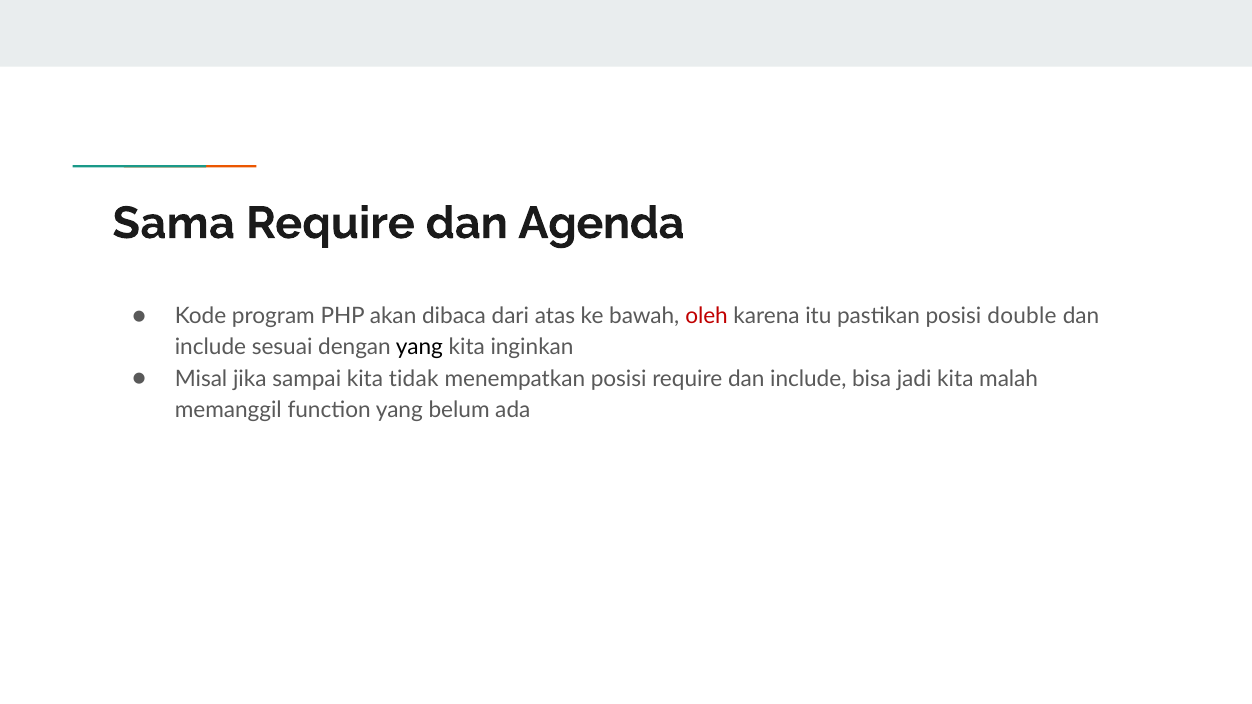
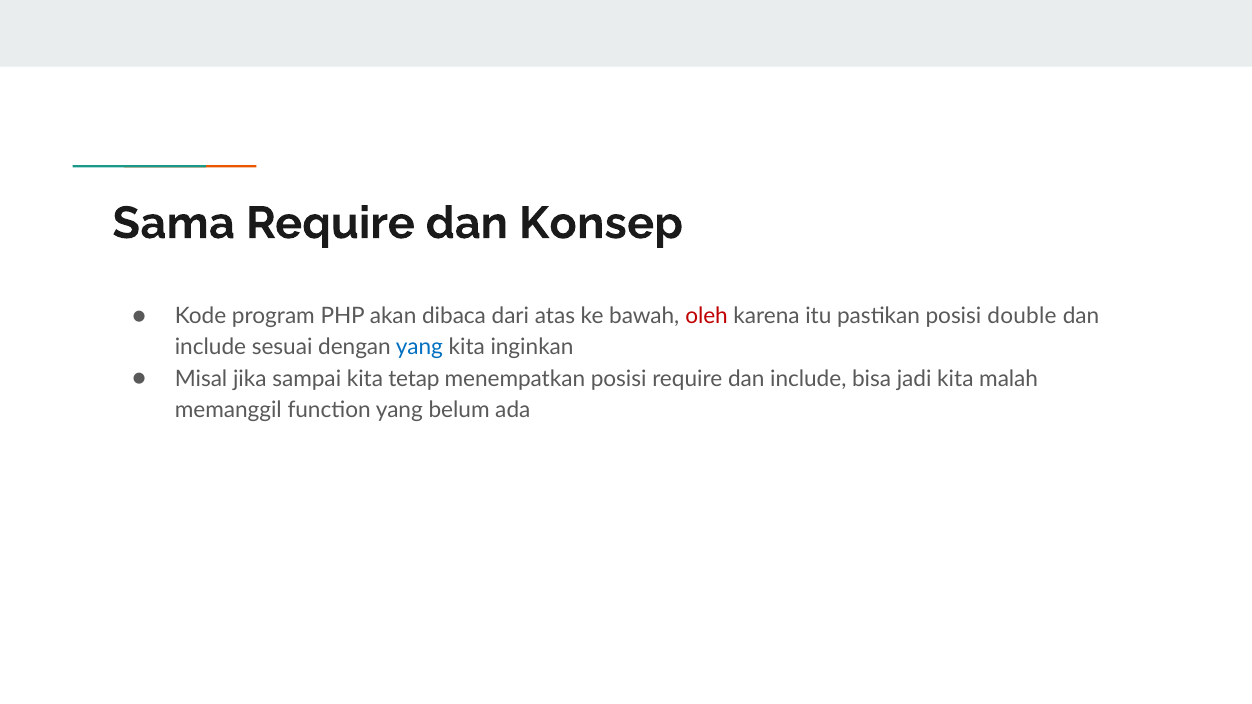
Agenda: Agenda -> Konsep (601, 223)
yang colour: black -> blue (419, 348)
tidak: tidak -> tetap (414, 379)
